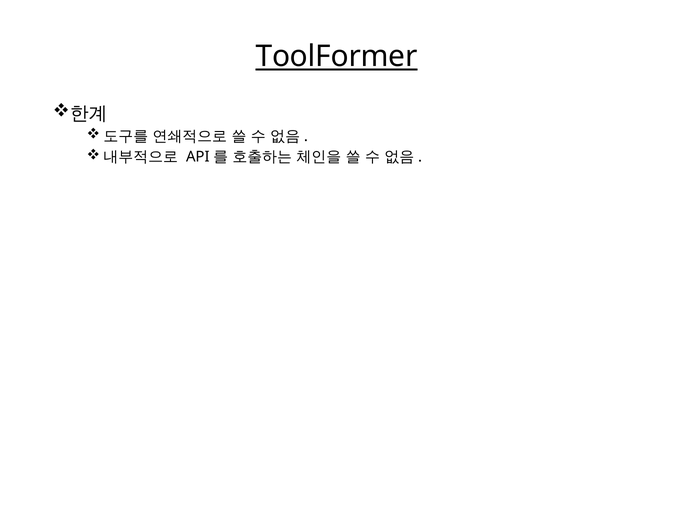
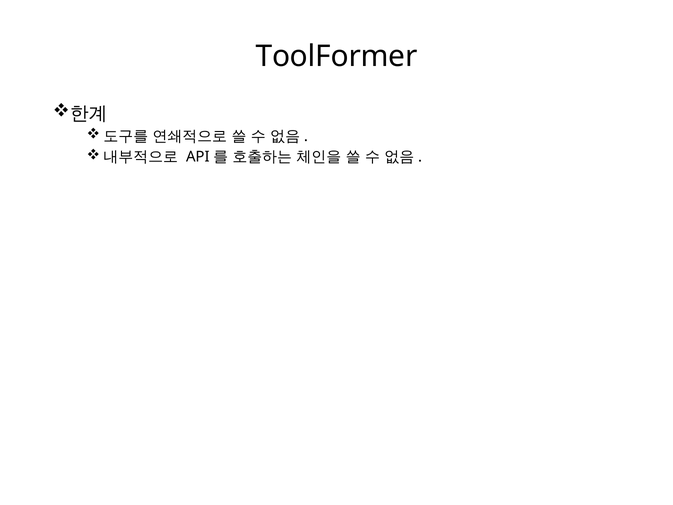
ToolFormer underline: present -> none (337, 57)
